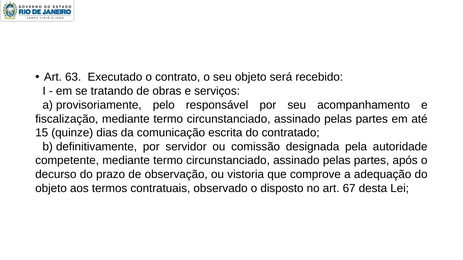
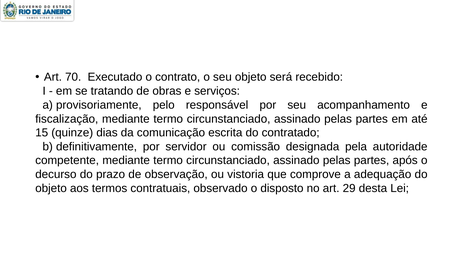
63: 63 -> 70 (73, 77)
67: 67 -> 29 (349, 189)
